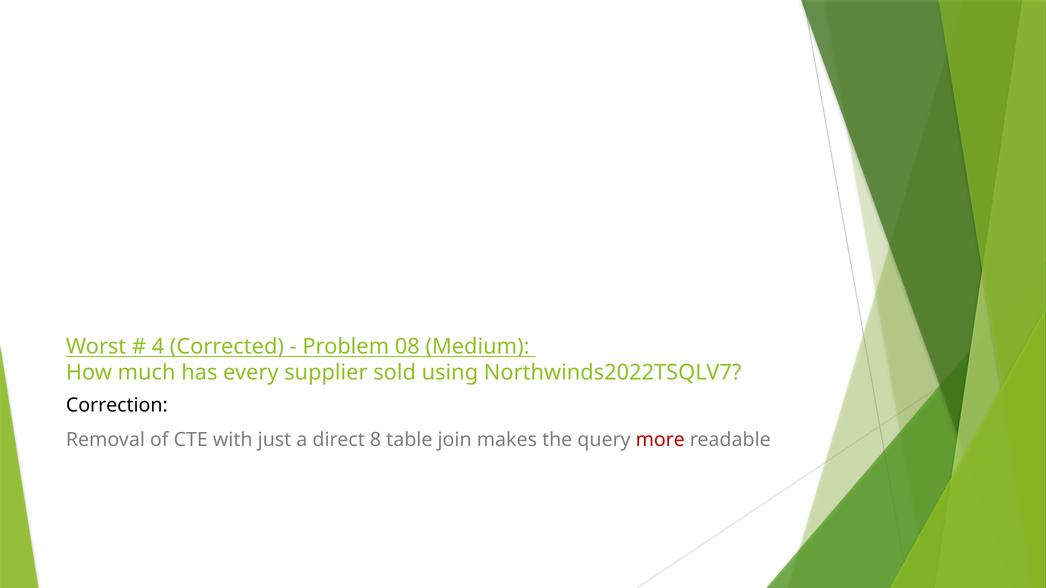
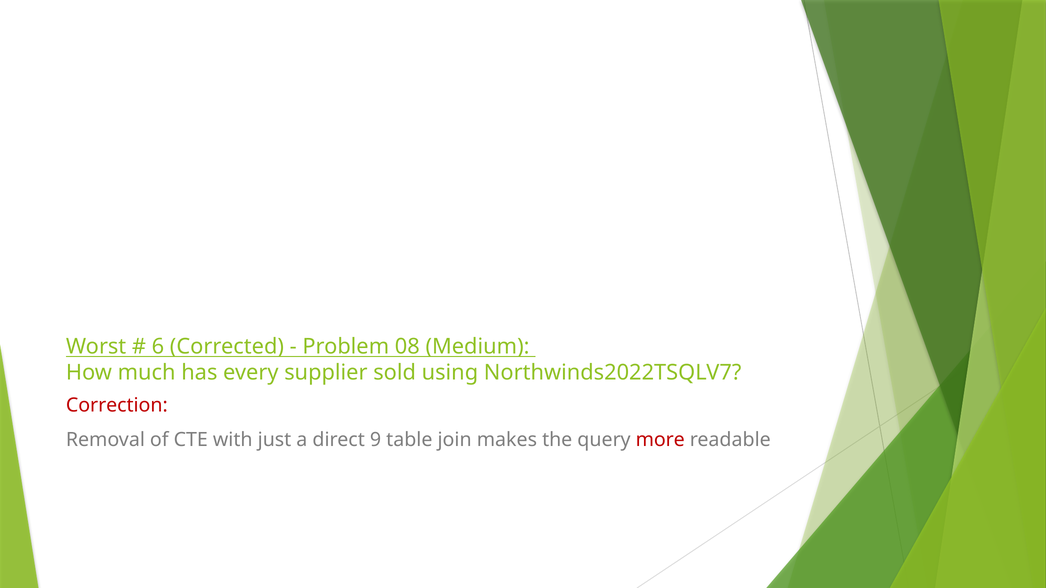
4: 4 -> 6 (158, 347)
Correction colour: black -> red (117, 405)
8: 8 -> 9 (376, 440)
